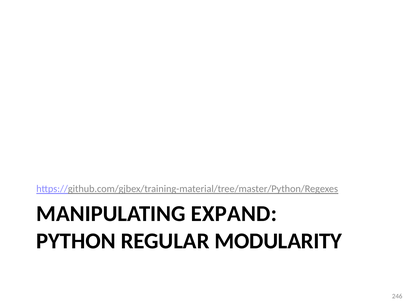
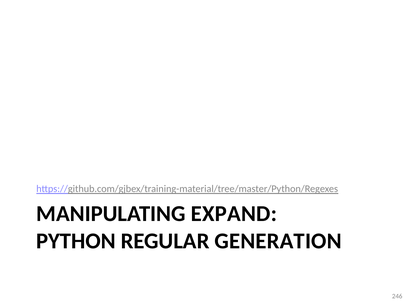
MODULARITY: MODULARITY -> GENERATION (278, 241)
